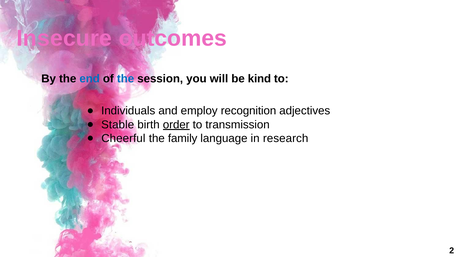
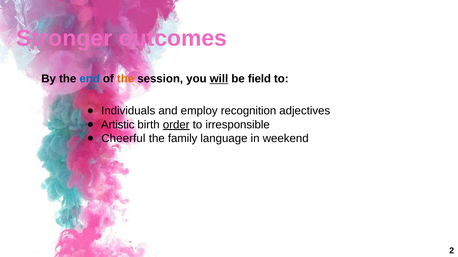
Insecure: Insecure -> Stronger (64, 38)
the colour: blue -> orange (126, 79)
will underline: none -> present (219, 79)
kind: kind -> field (259, 79)
Stable: Stable -> Artistic (118, 125)
transmission: transmission -> irresponsible (238, 125)
research: research -> weekend (286, 139)
